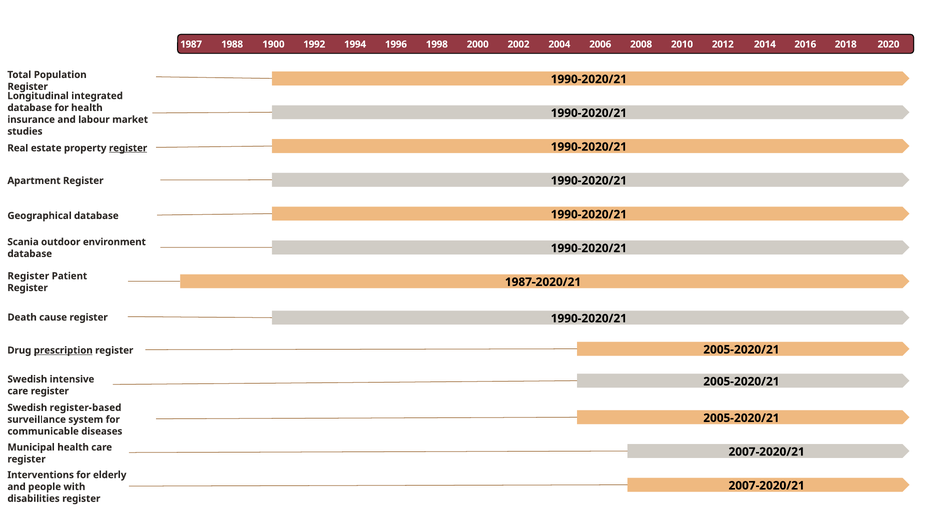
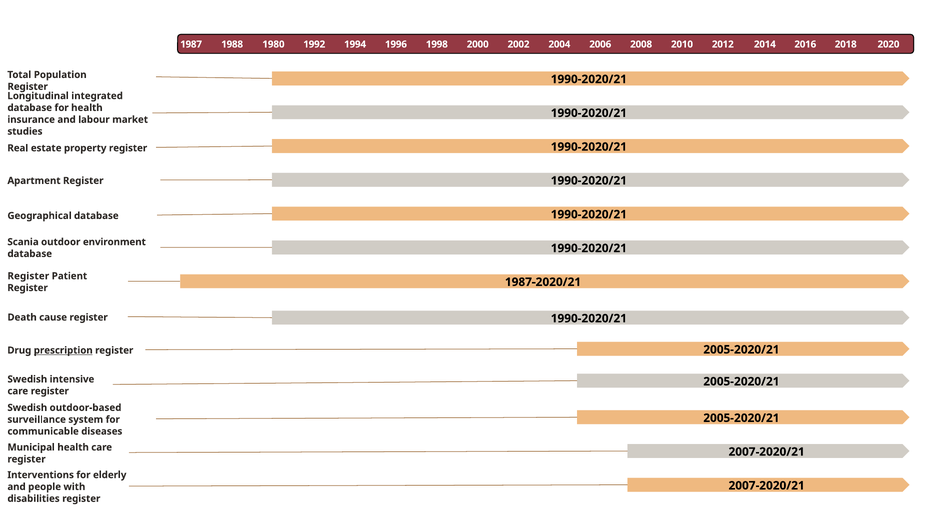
1900: 1900 -> 1980 (273, 44)
register underline: present -> none (128, 148)
register-based: register-based -> outdoor-based (86, 408)
